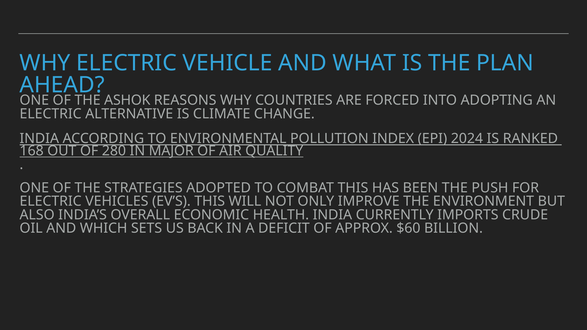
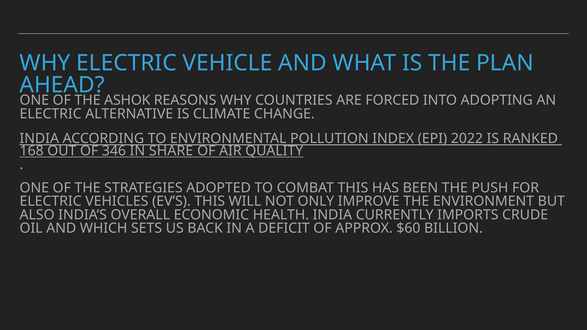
2024: 2024 -> 2022 (467, 139)
280: 280 -> 346 (114, 151)
MAJOR: MAJOR -> SHARE (171, 151)
